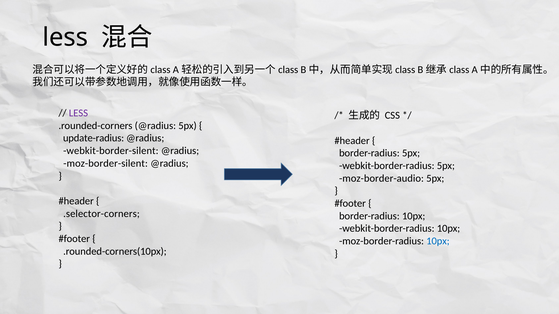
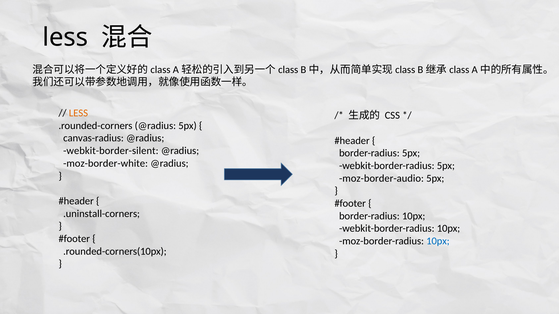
LESS colour: purple -> orange (78, 113)
update-radius: update-radius -> canvas-radius (93, 138)
moz-border-silent: moz-border-silent -> moz-border-white (106, 164)
.selector-corners: .selector-corners -> .uninstall-corners (102, 214)
